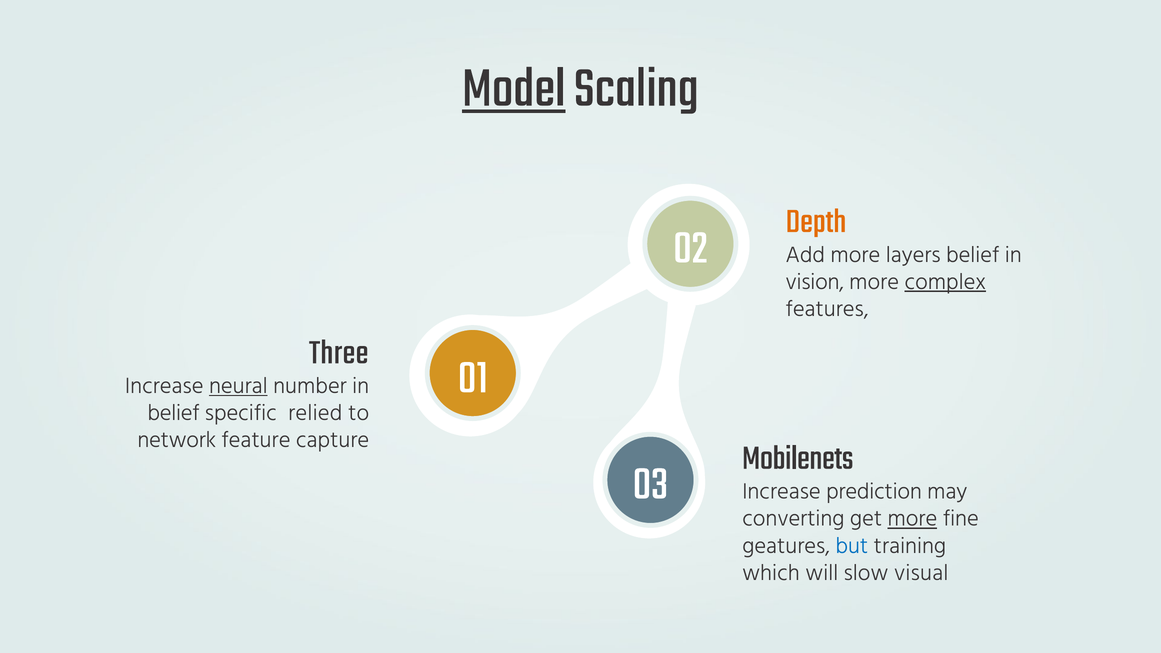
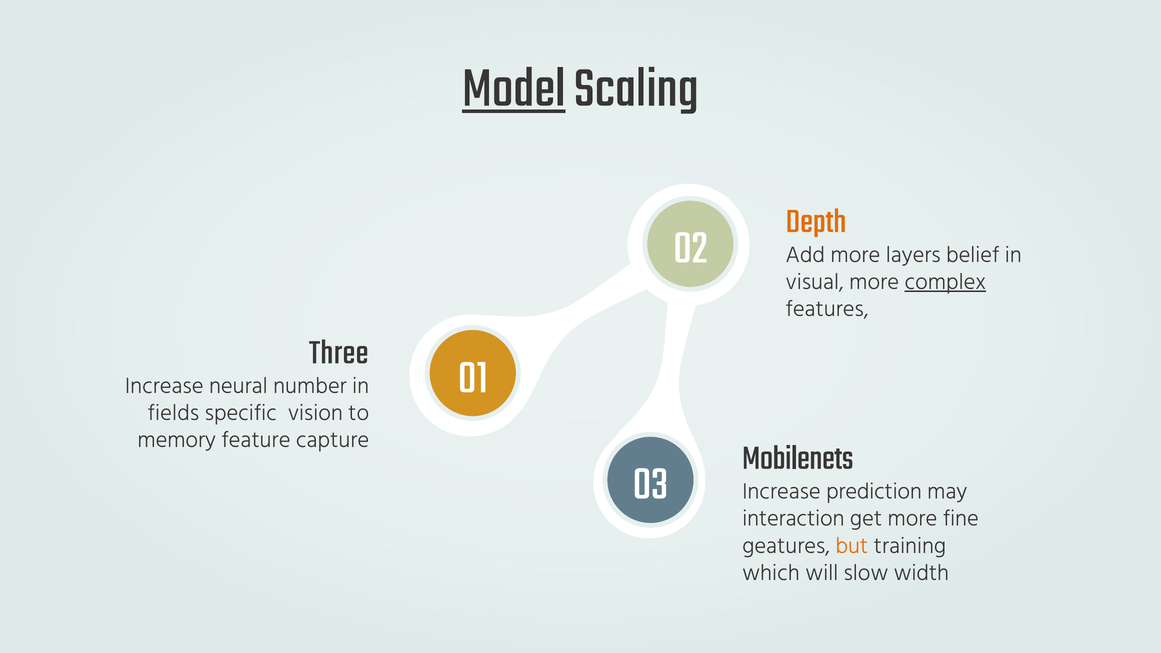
vision: vision -> visual (815, 282)
neural underline: present -> none (238, 386)
belief: belief -> fields (173, 413)
relied: relied -> vision (315, 413)
network: network -> memory (177, 440)
converting: converting -> interaction (793, 519)
more underline: present -> none (912, 519)
but colour: blue -> orange (852, 546)
visual: visual -> width (921, 573)
